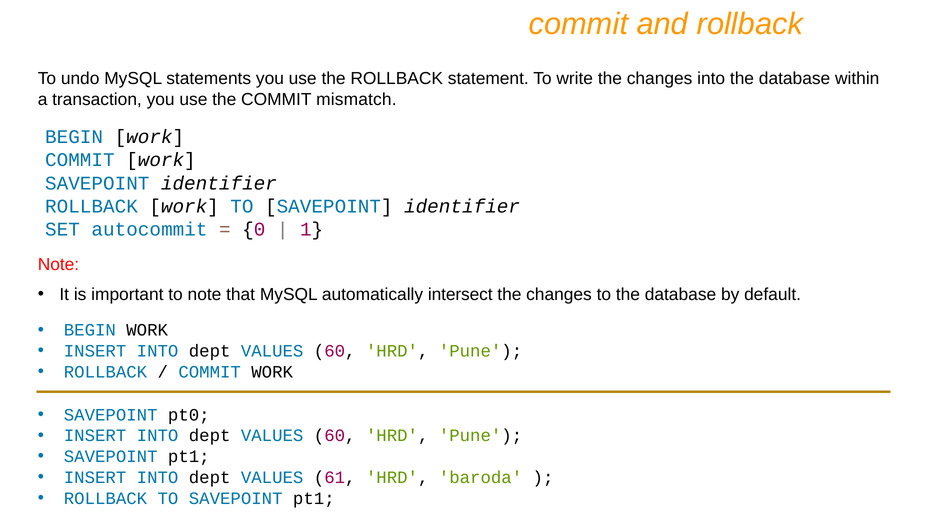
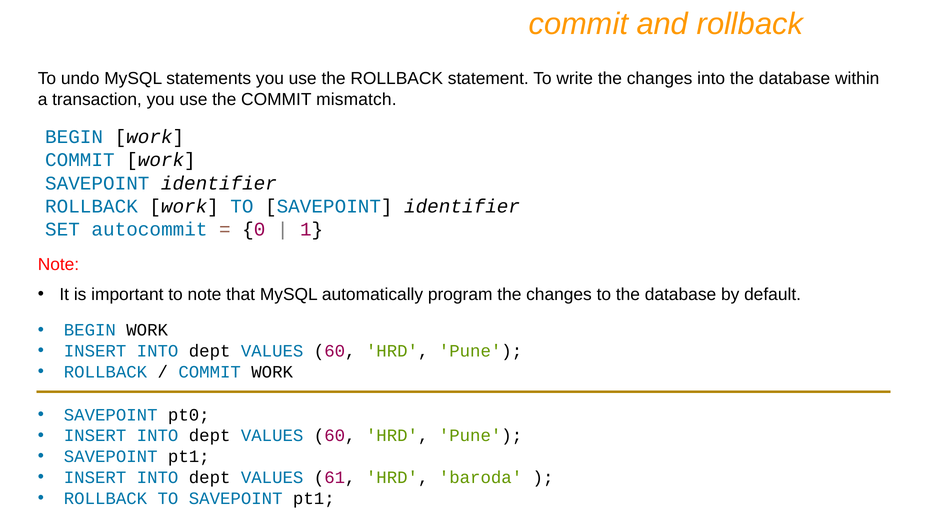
intersect: intersect -> program (460, 295)
